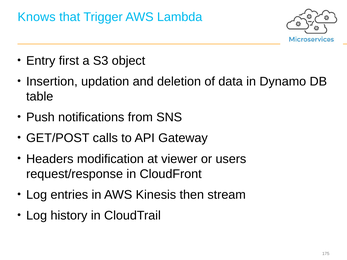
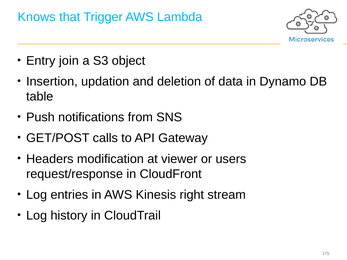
first: first -> join (69, 61)
then: then -> right (192, 195)
